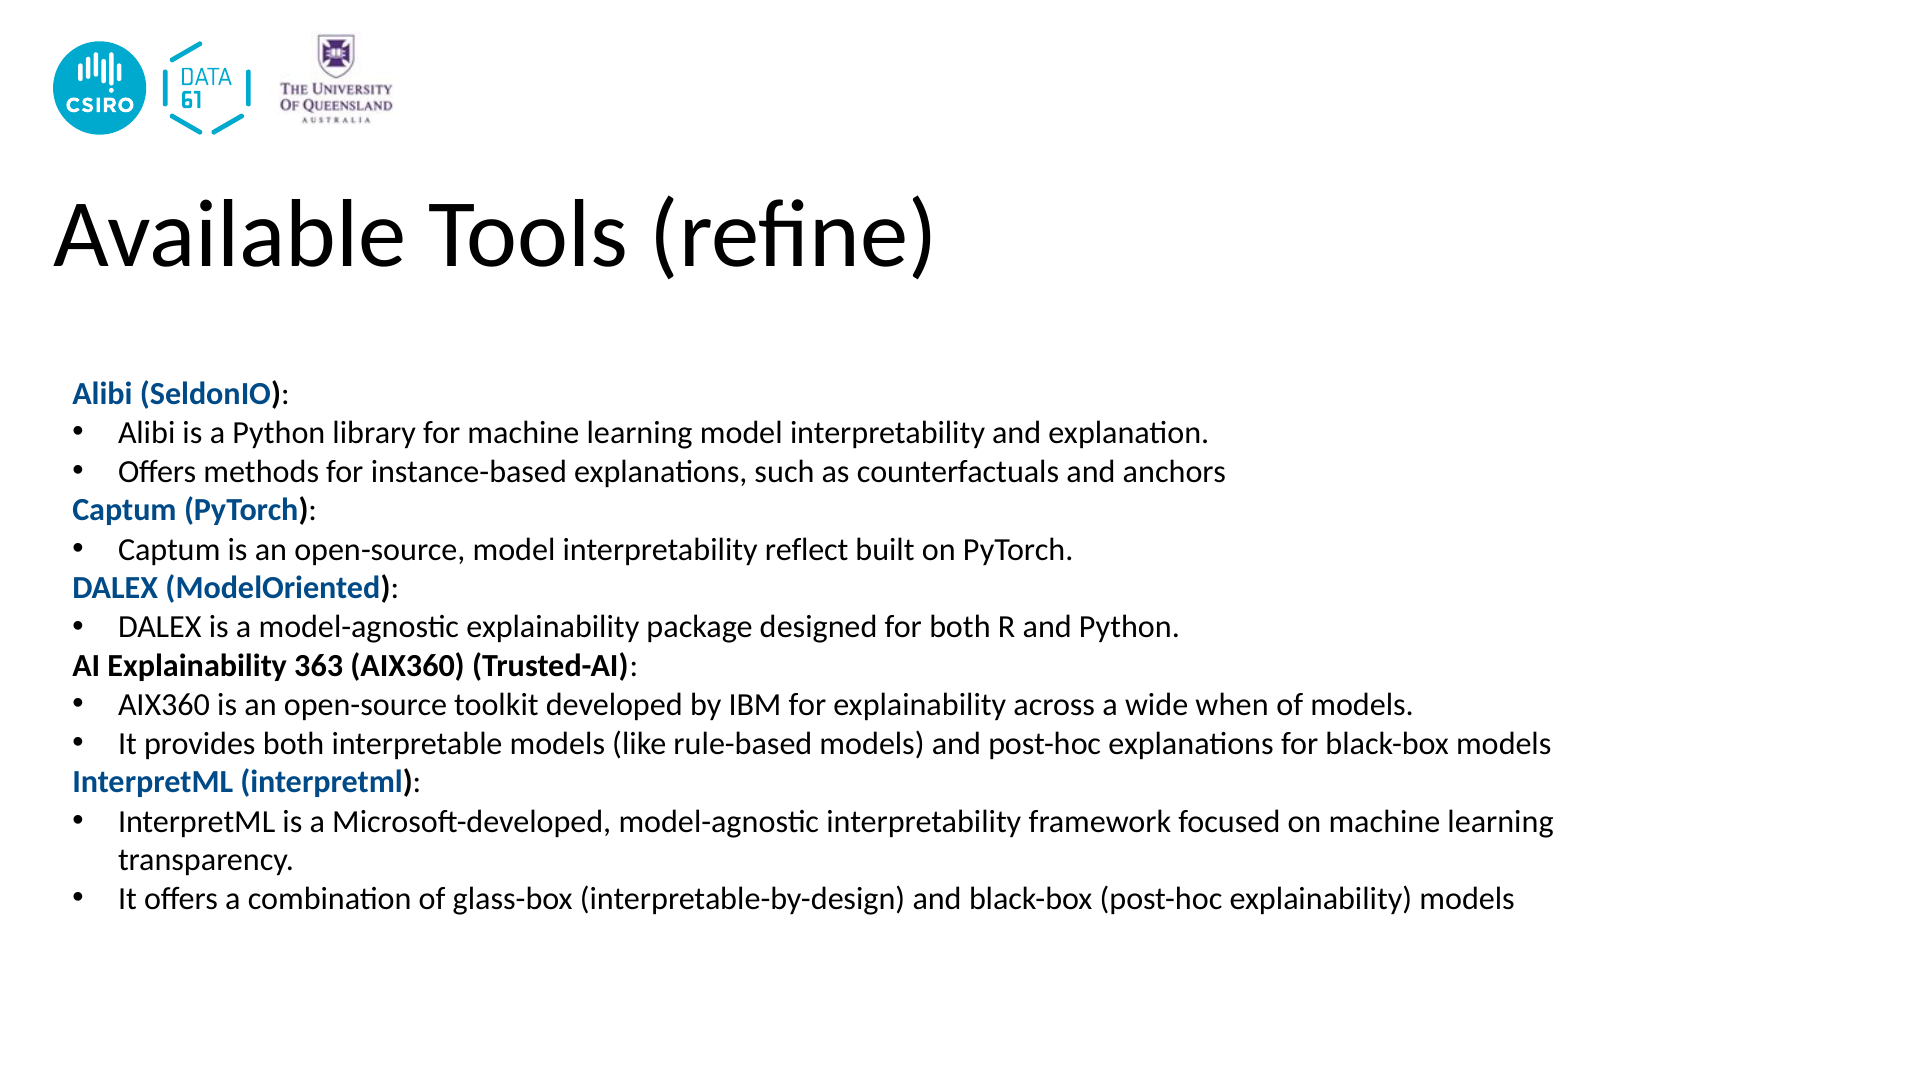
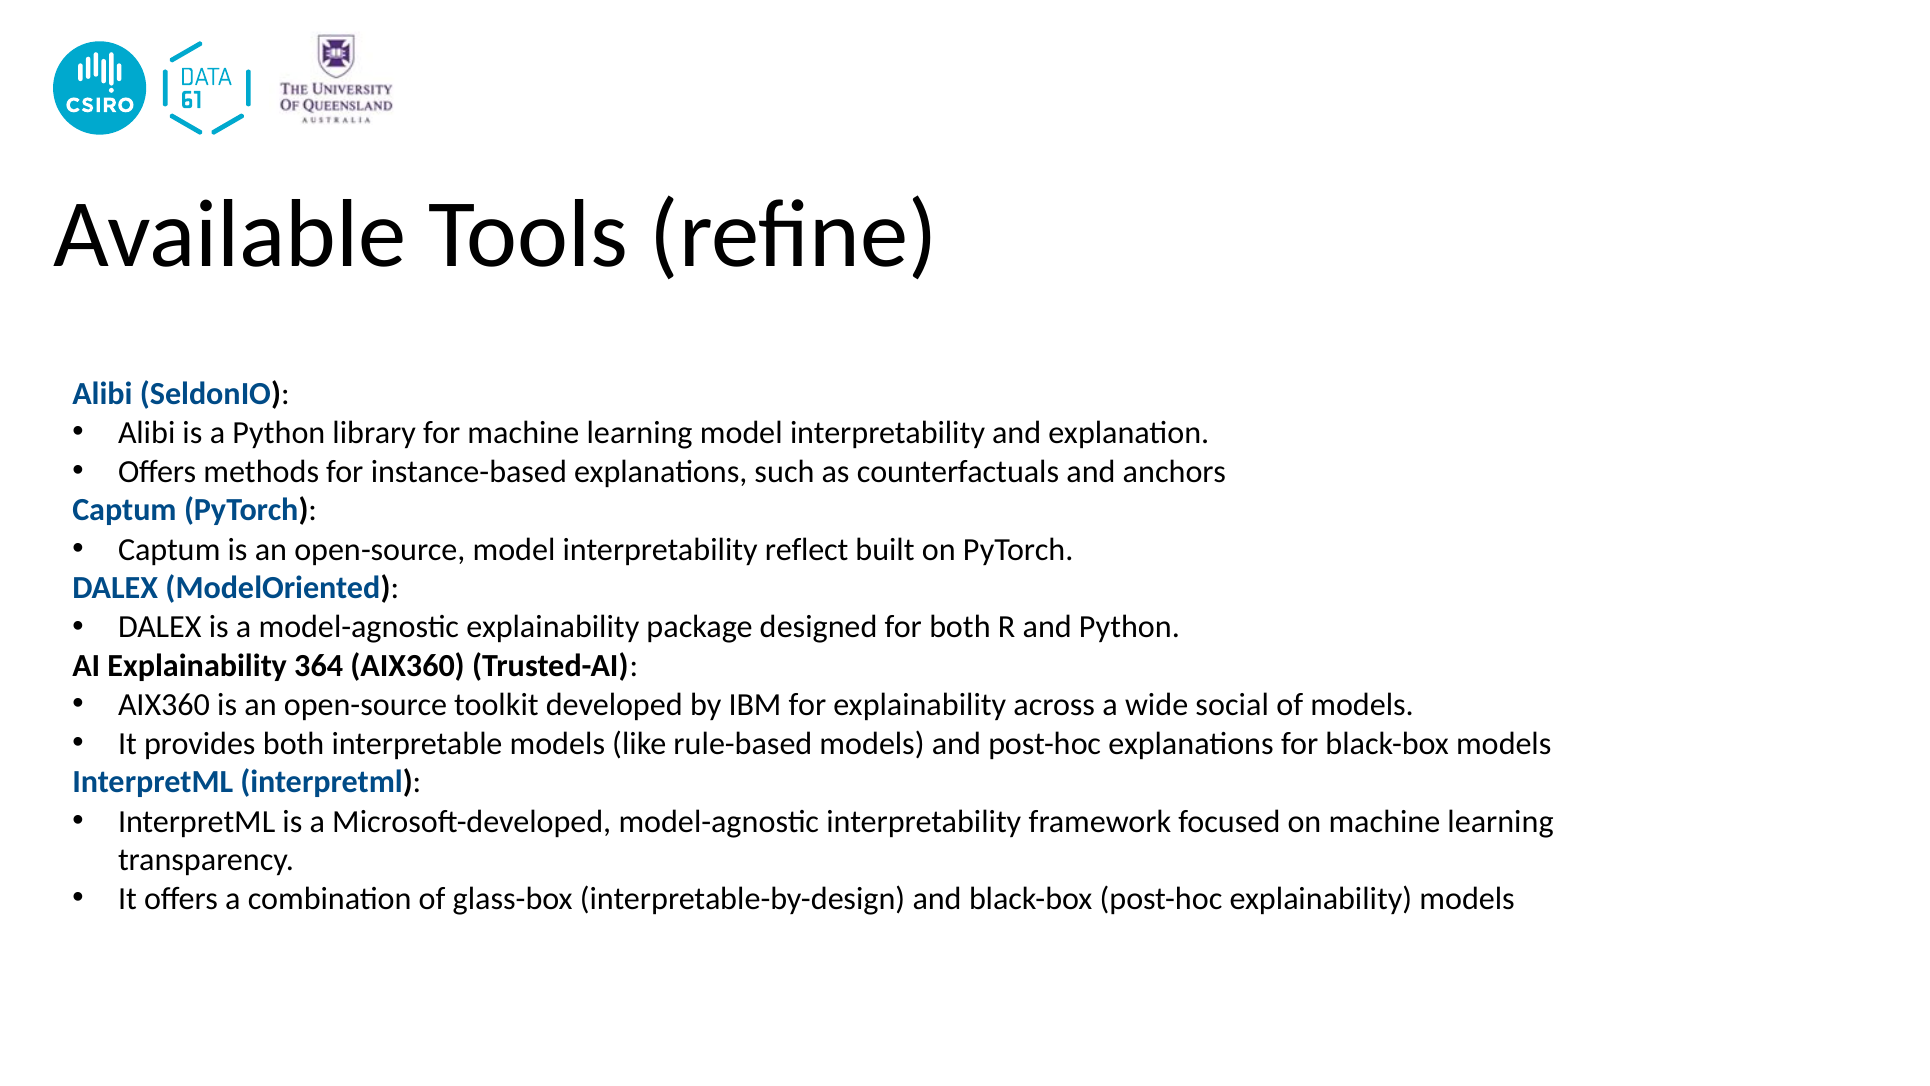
363: 363 -> 364 (319, 666)
when: when -> social (1232, 705)
